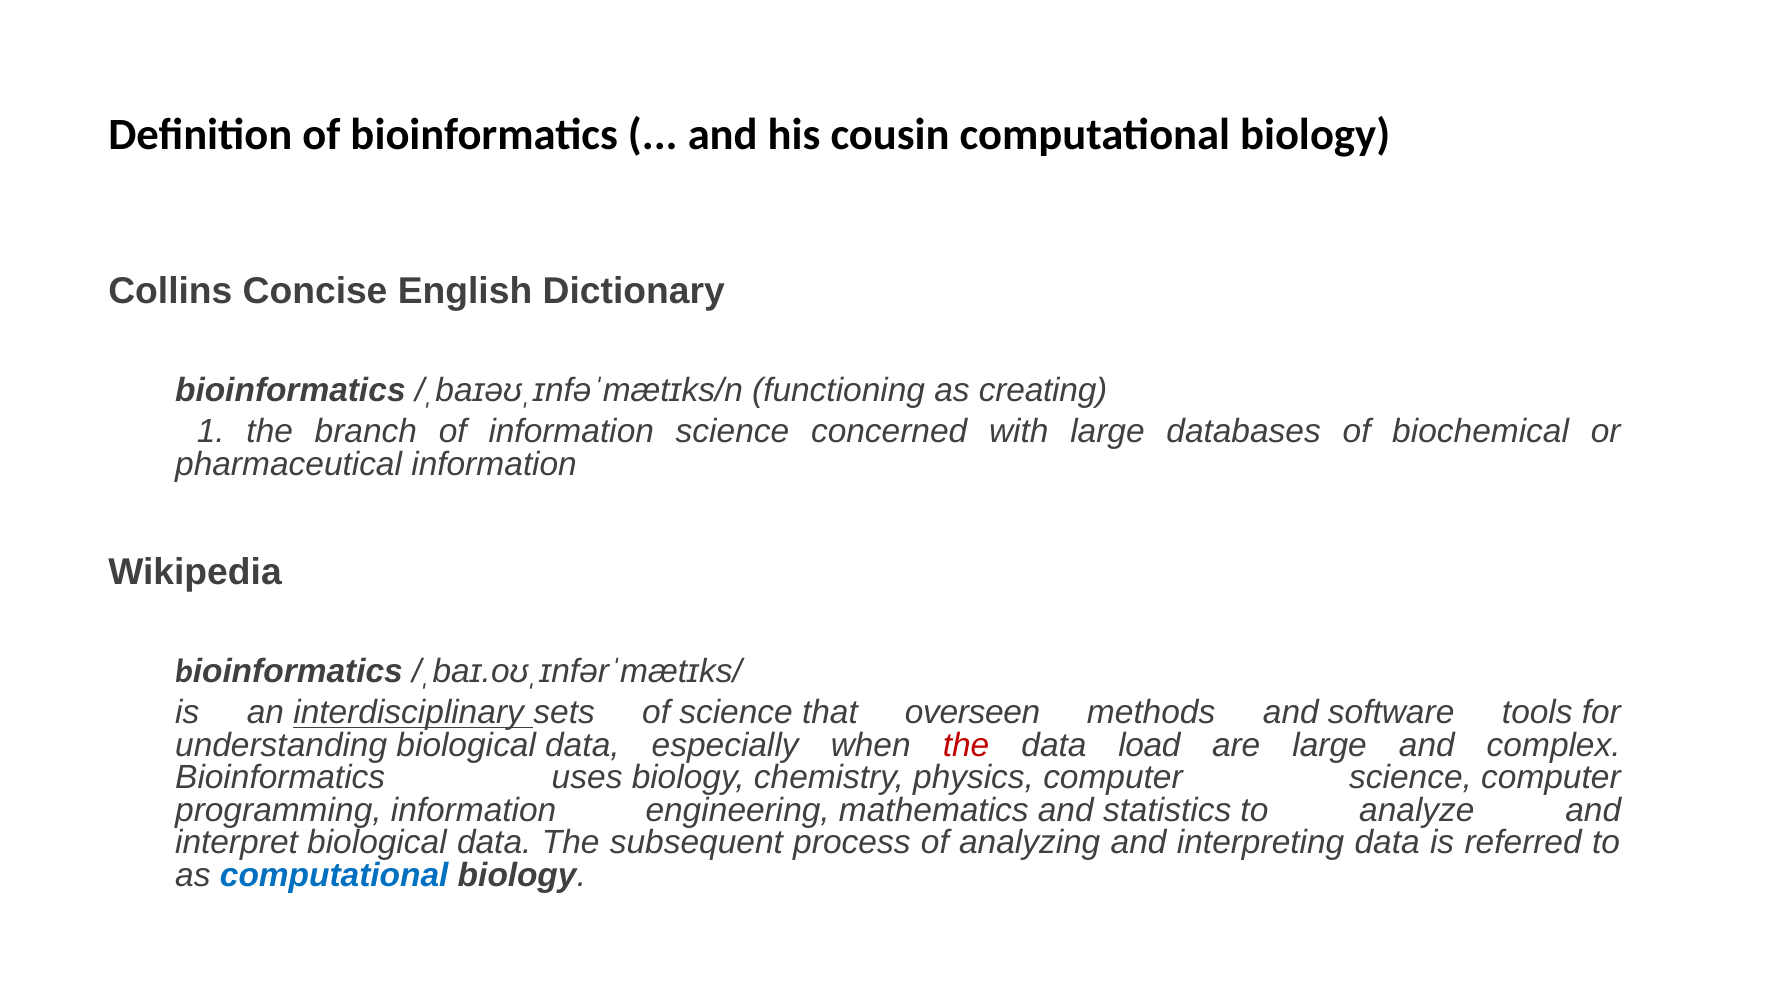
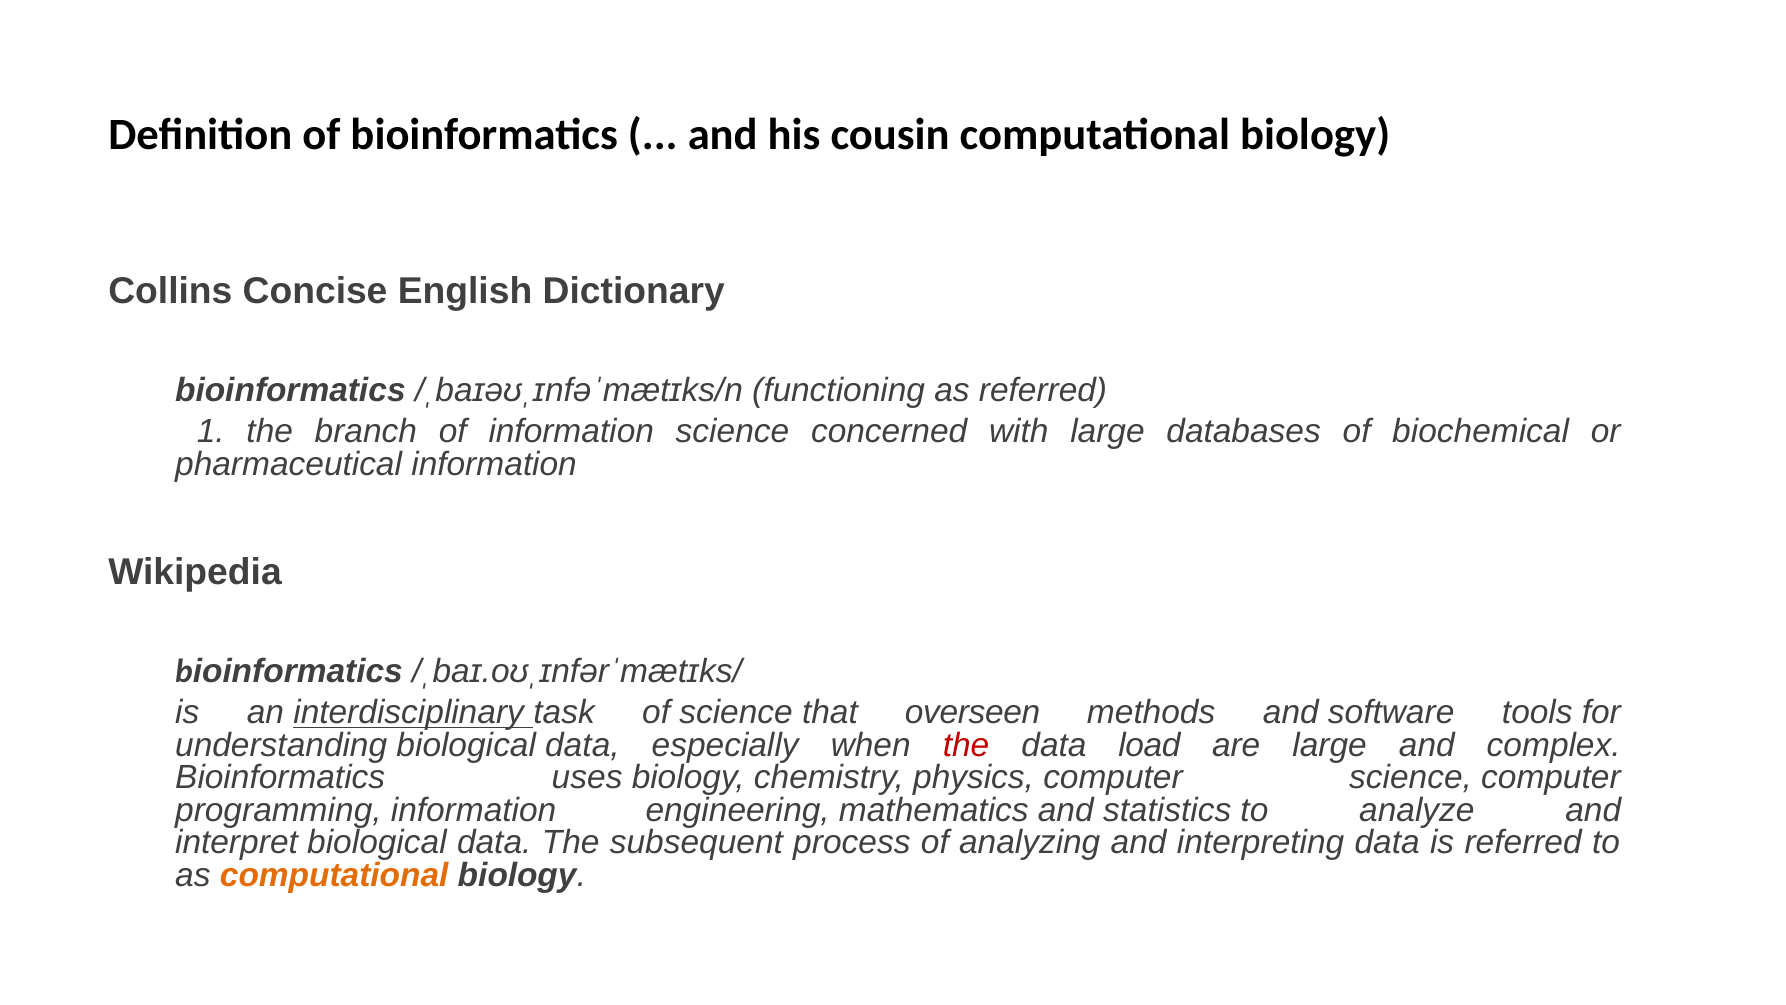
as creating: creating -> referred (1043, 391)
sets: sets -> task (564, 712)
computational colour: blue -> orange (334, 875)
